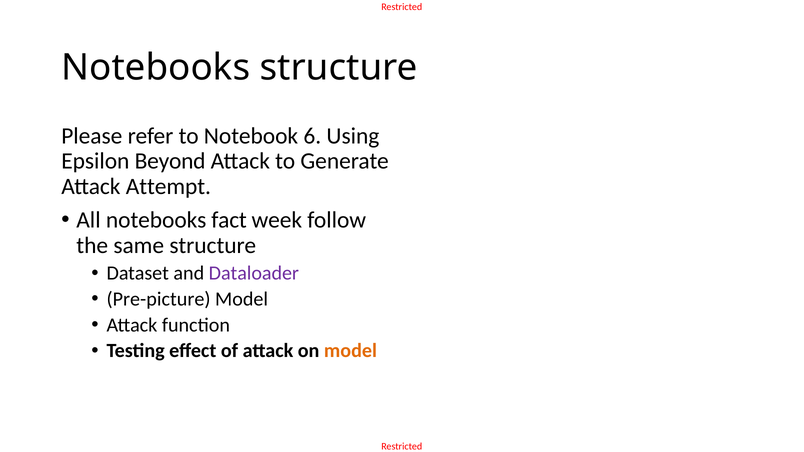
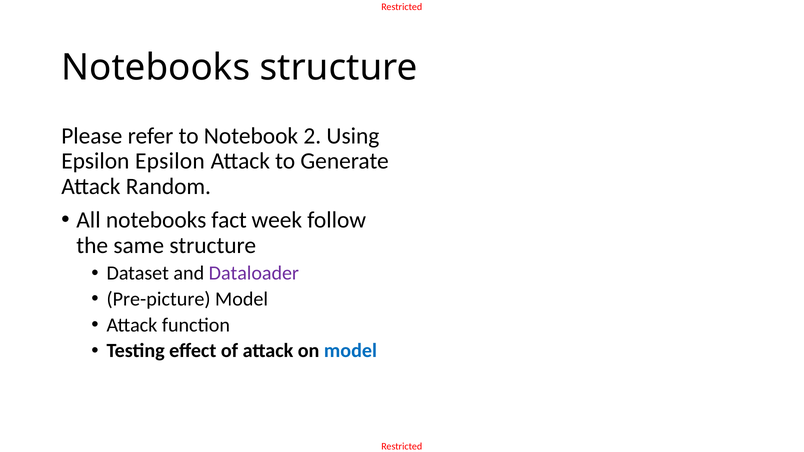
6: 6 -> 2 (312, 136)
Epsilon Beyond: Beyond -> Epsilon (170, 161)
Attempt: Attempt -> Random (168, 187)
model colour: orange -> blue (350, 351)
